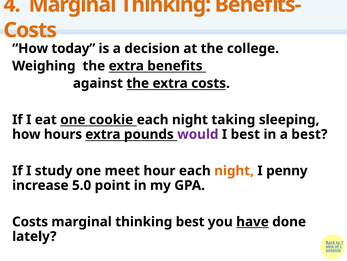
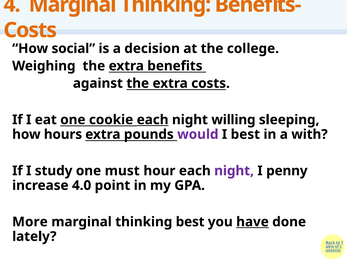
today: today -> social (73, 48)
each underline: none -> present (153, 119)
taking: taking -> willing (233, 119)
a best: best -> with (310, 134)
meet: meet -> must (122, 170)
night colour: orange -> purple (234, 170)
5.0: 5.0 -> 4.0 (82, 185)
Costs: Costs -> More (30, 221)
